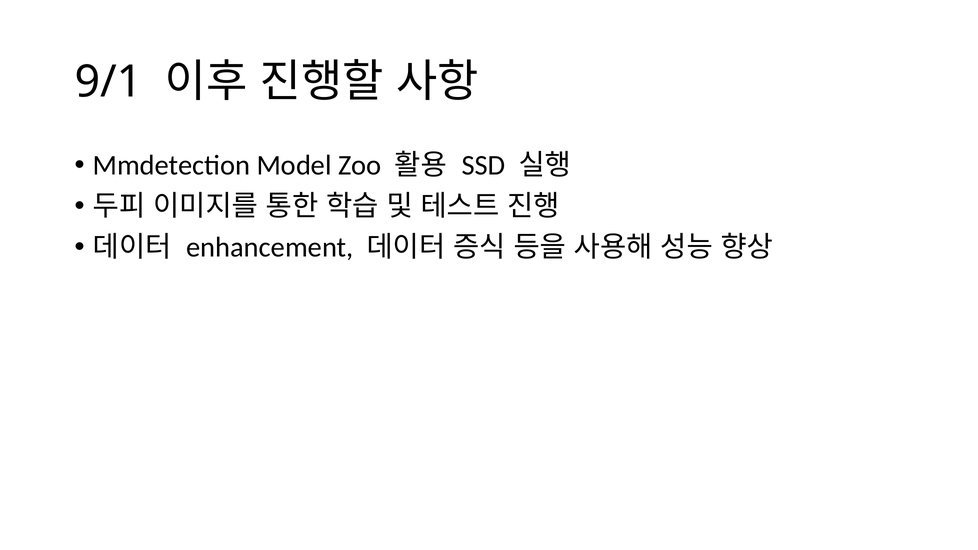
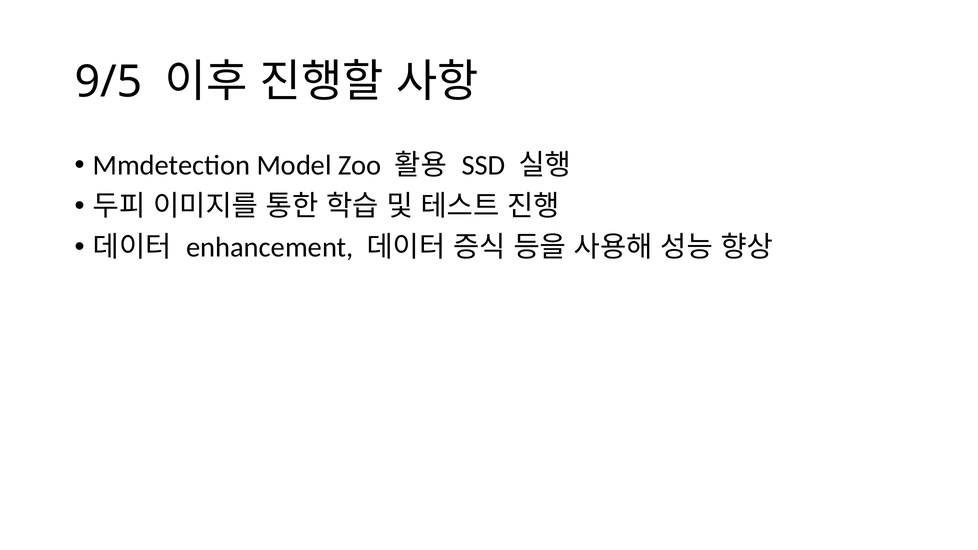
9/1: 9/1 -> 9/5 (109, 82)
